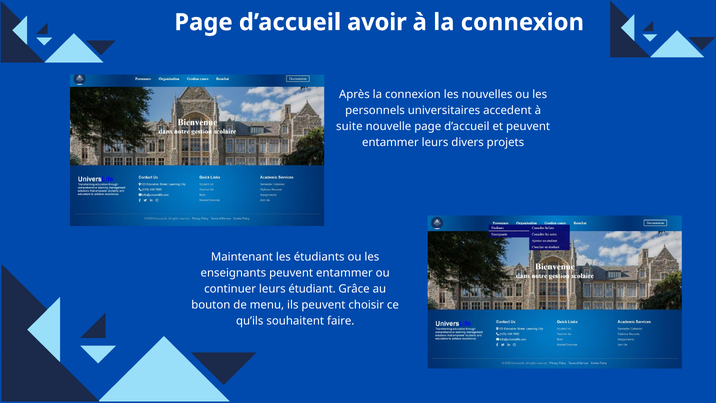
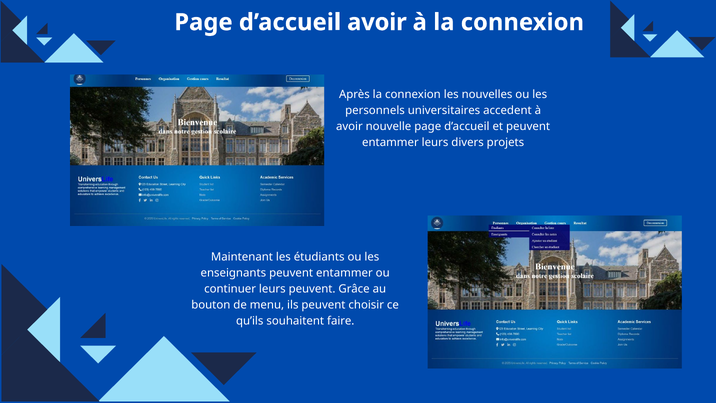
suite: suite -> avoir (349, 127)
leurs étudiant: étudiant -> peuvent (312, 289)
